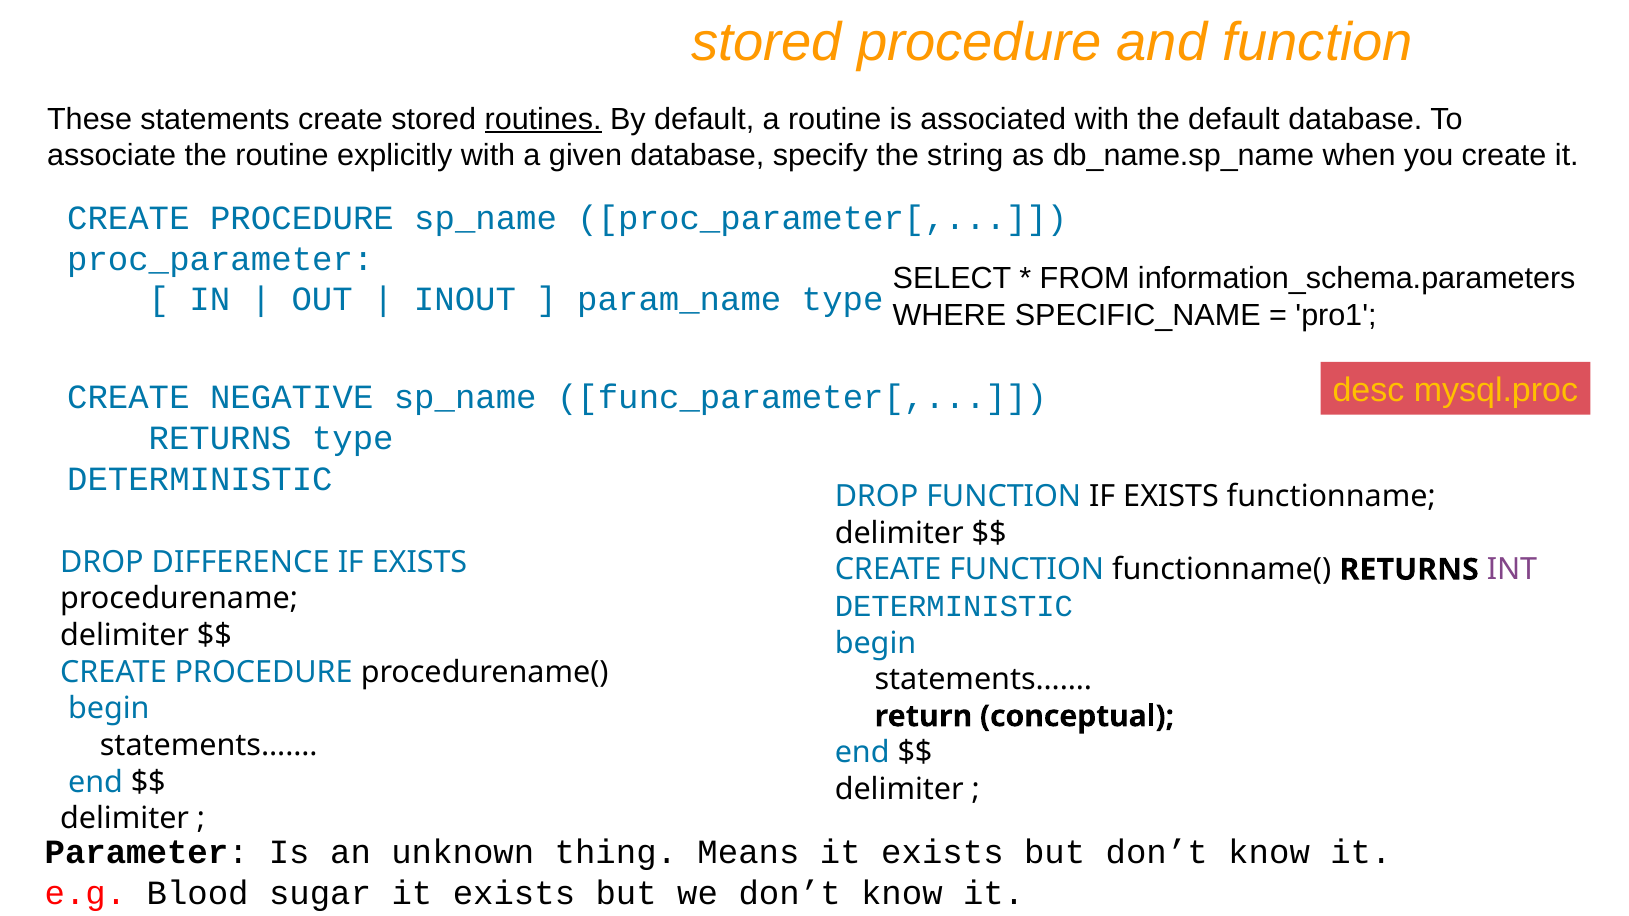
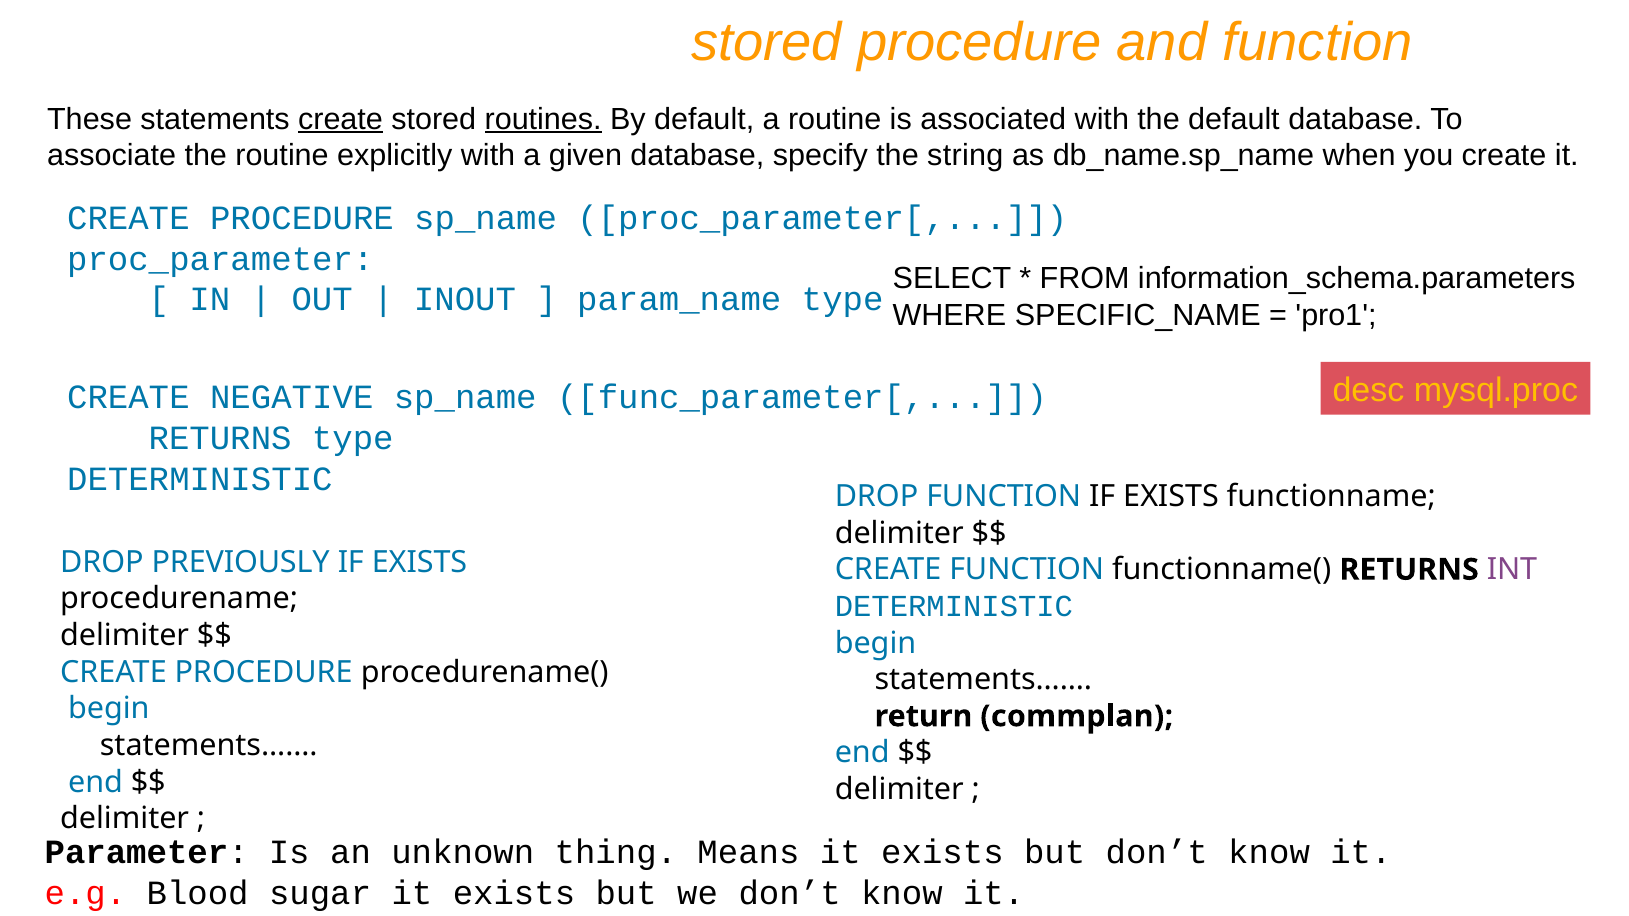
create underline: none -> present (340, 119)
DIFFERENCE: DIFFERENCE -> PREVIOUSLY (241, 562)
conceptual: conceptual -> commplan (1077, 716)
